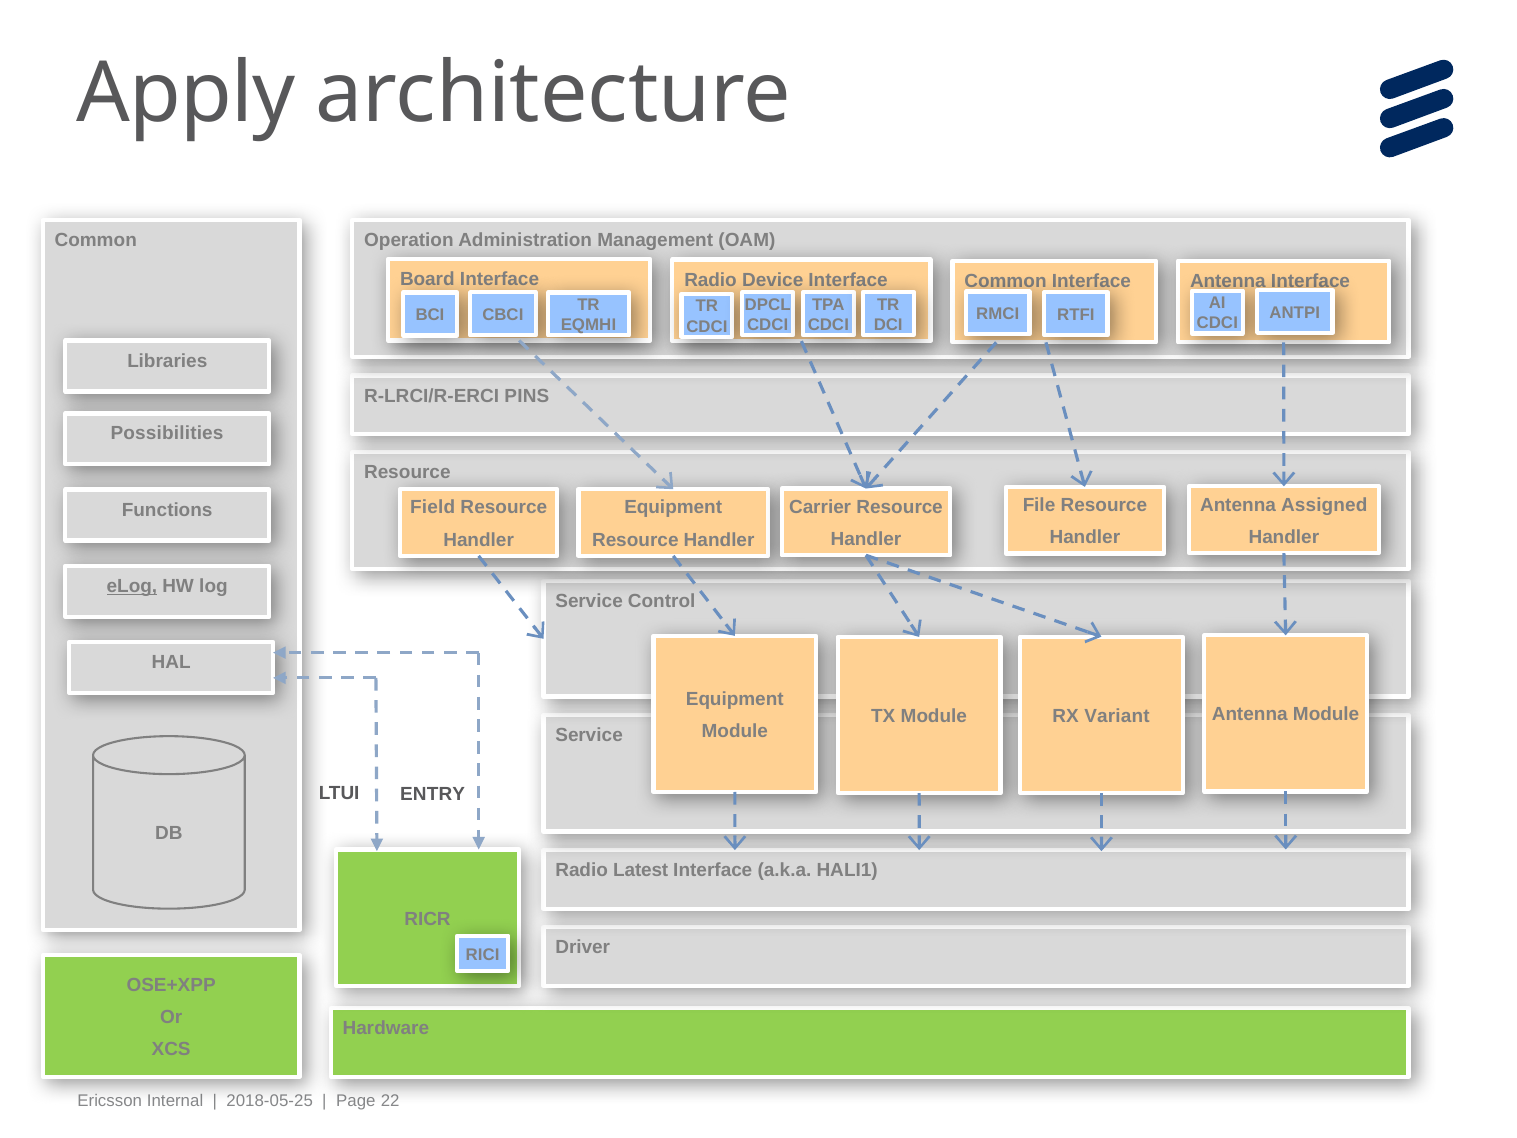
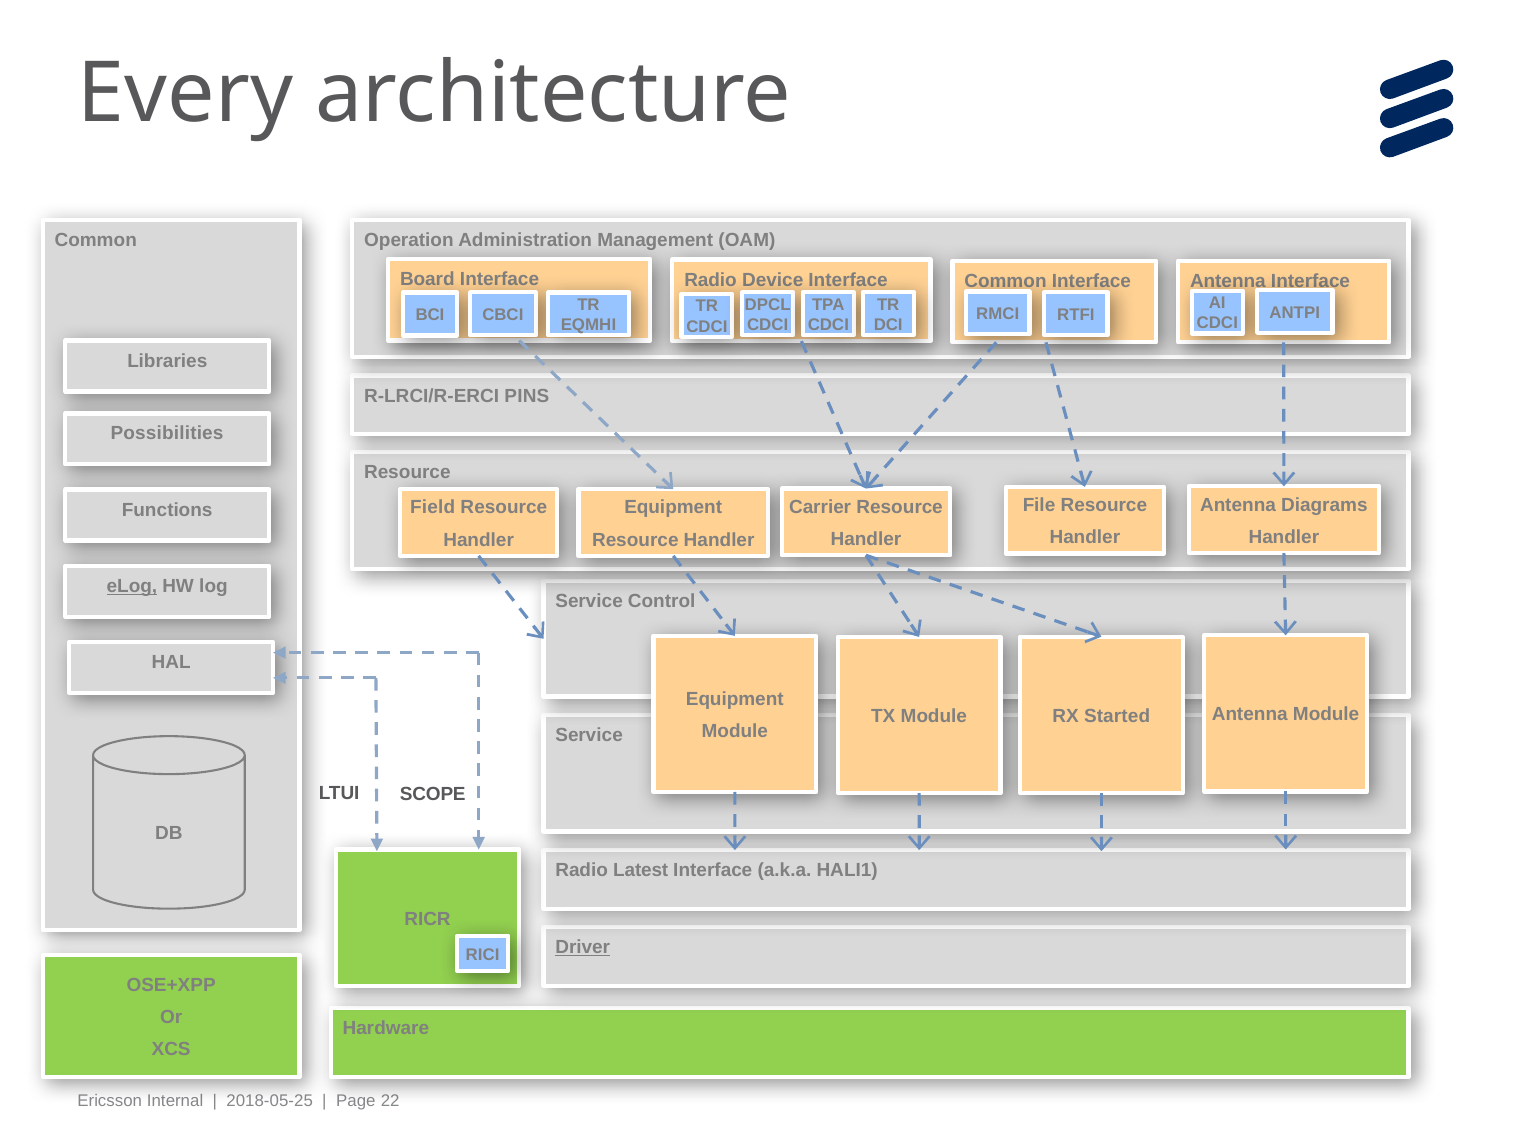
Apply: Apply -> Every (185, 93)
Assigned: Assigned -> Diagrams (1324, 505)
Variant: Variant -> Started (1117, 716)
ENTRY: ENTRY -> SCOPE (433, 794)
Driver underline: none -> present (583, 947)
